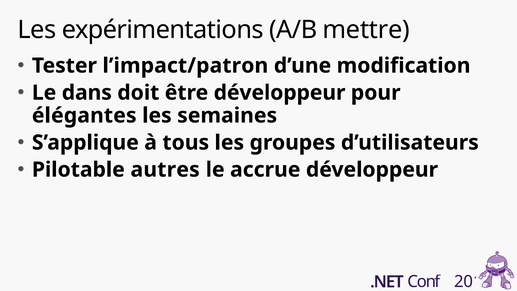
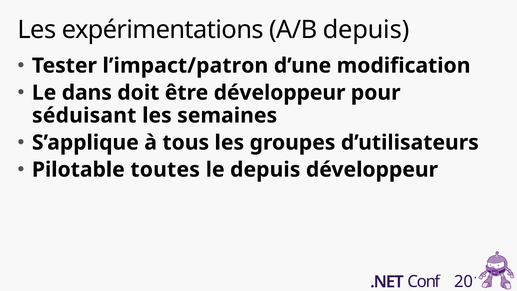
A/B mettre: mettre -> depuis (366, 30)
élégantes: élégantes -> séduisant (84, 115)
autres: autres -> toutes (165, 170)
le accrue: accrue -> depuis (265, 170)
